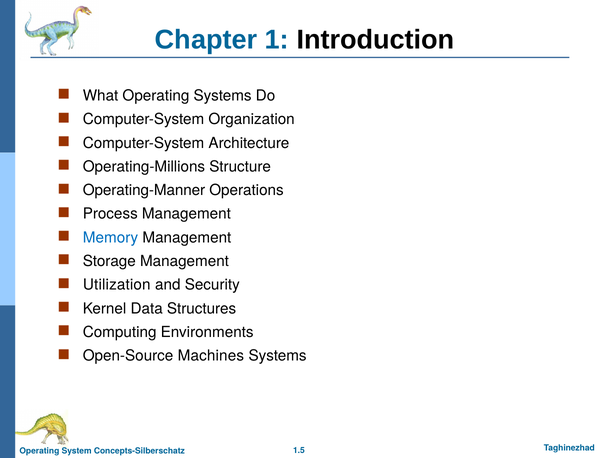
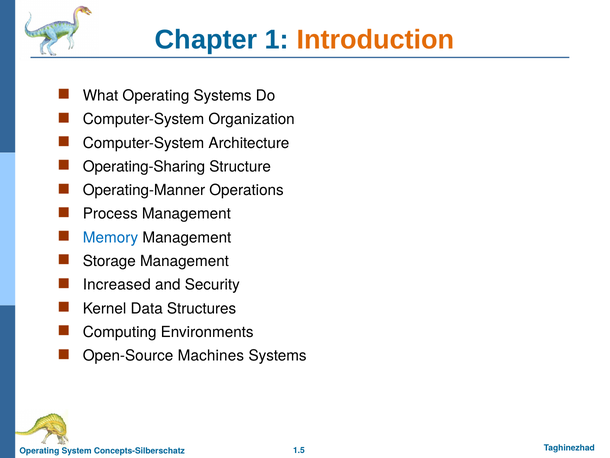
Introduction colour: black -> orange (376, 40)
Operating-Millions: Operating-Millions -> Operating-Sharing (144, 166)
Utilization: Utilization -> Increased (117, 285)
